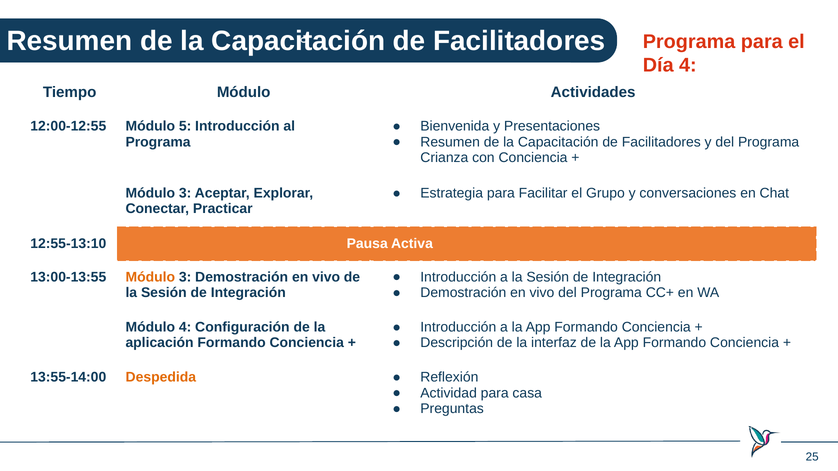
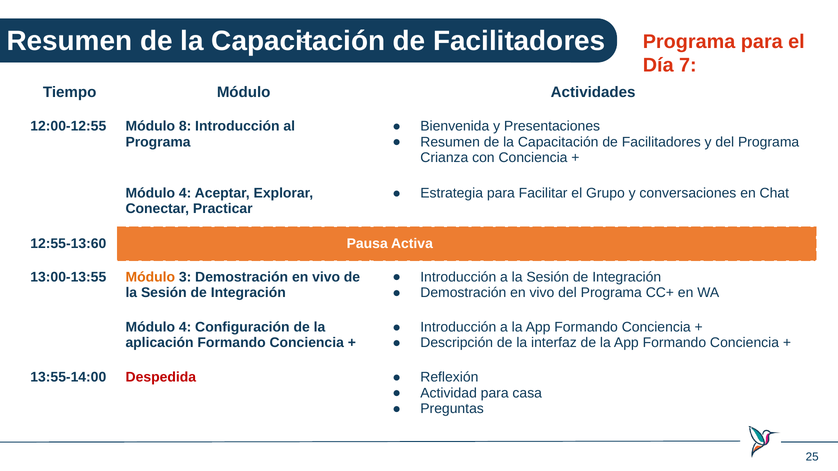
Día 4: 4 -> 7 (688, 65)
5: 5 -> 8 (185, 126)
3: 3 -> 4 (185, 193)
12:55-13:10: 12:55-13:10 -> 12:55-13:60 (68, 244)
Despedida colour: orange -> red (161, 378)
